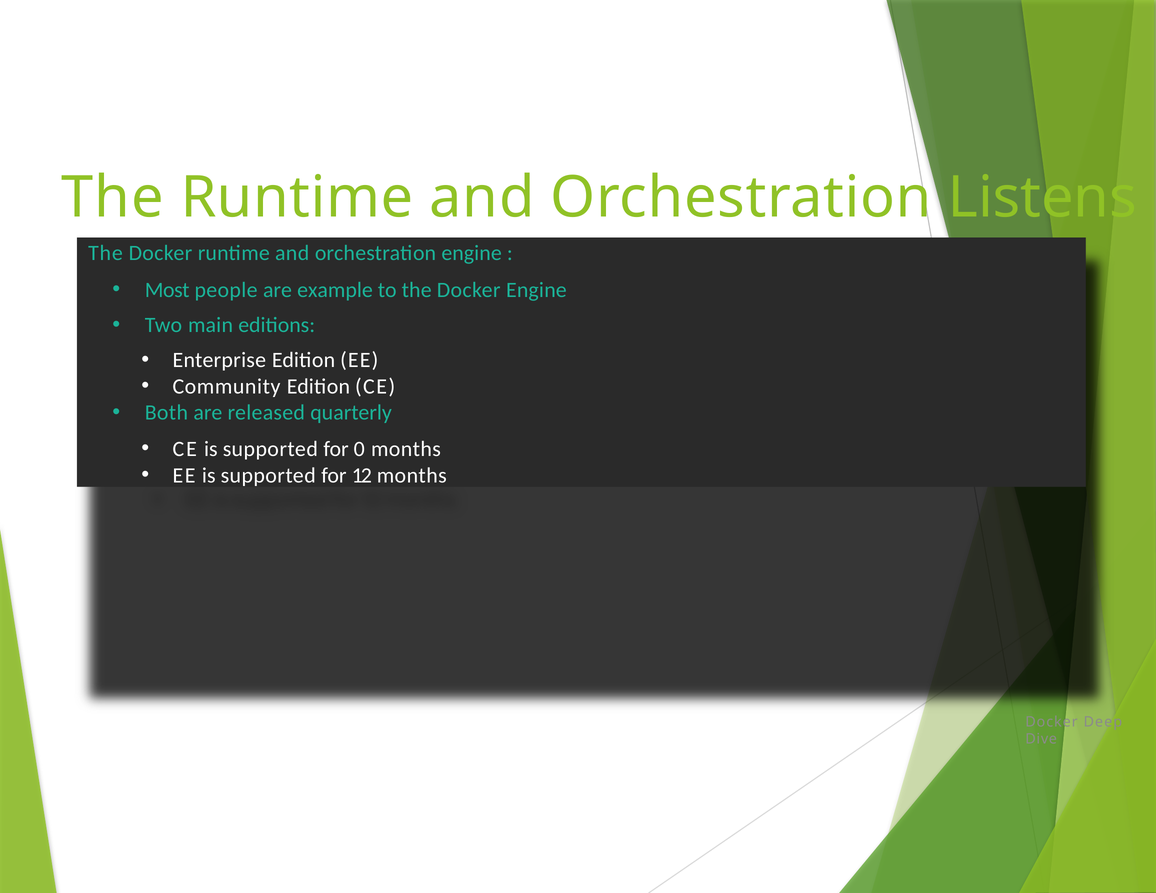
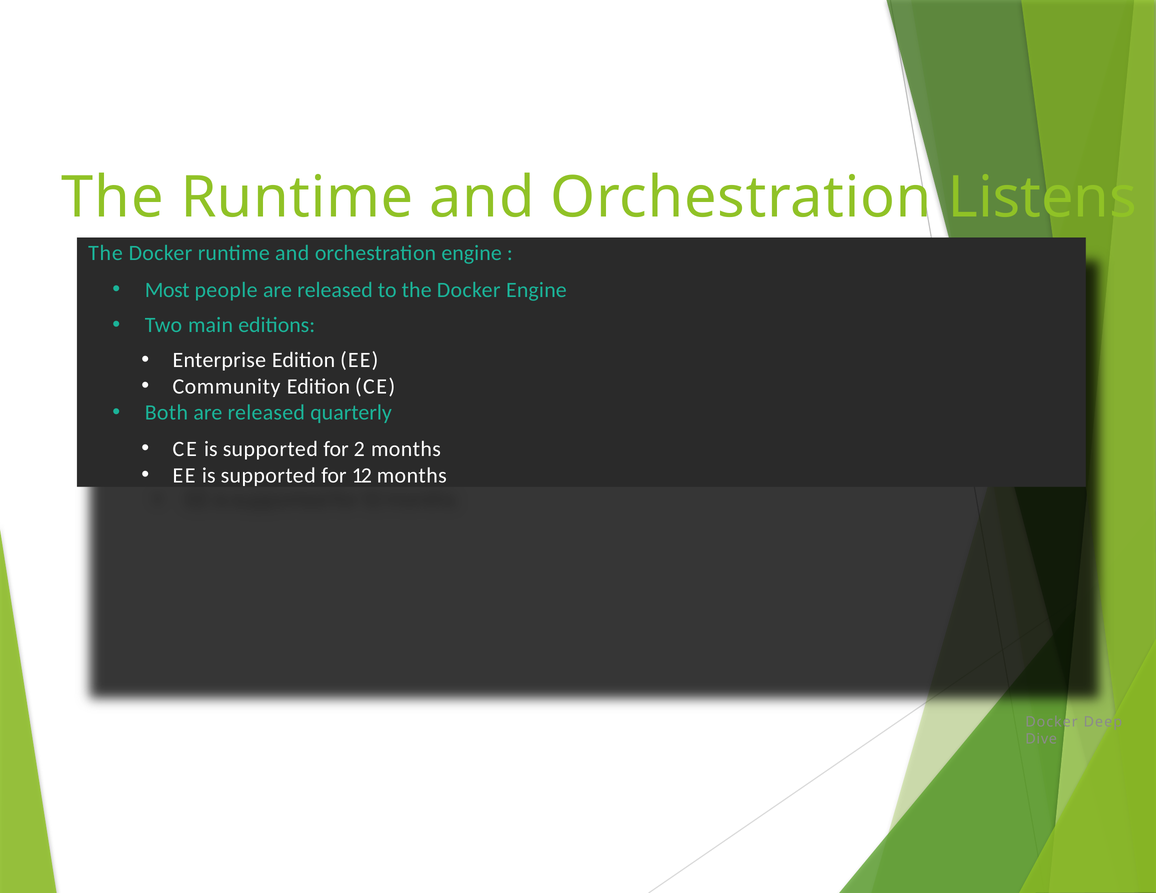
people are example: example -> released (335, 290)
0: 0 -> 2 (359, 449)
